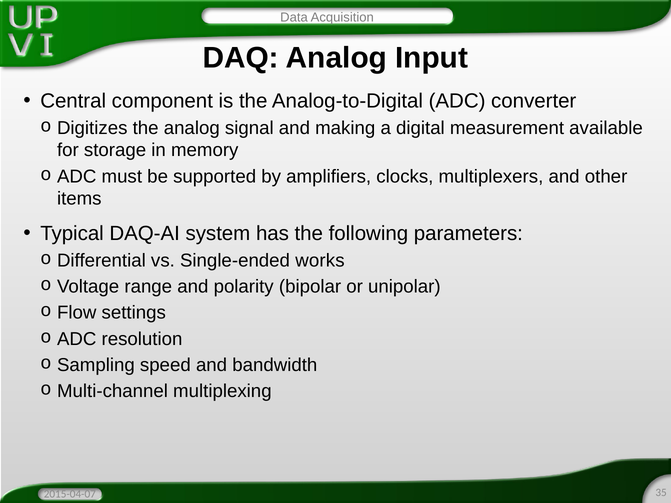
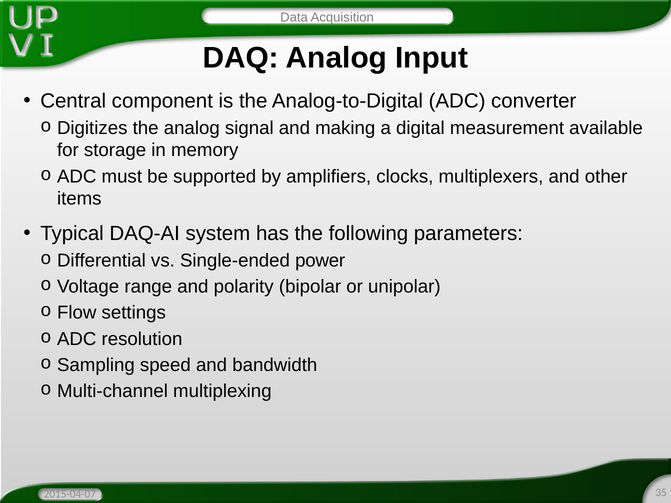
works: works -> power (320, 261)
